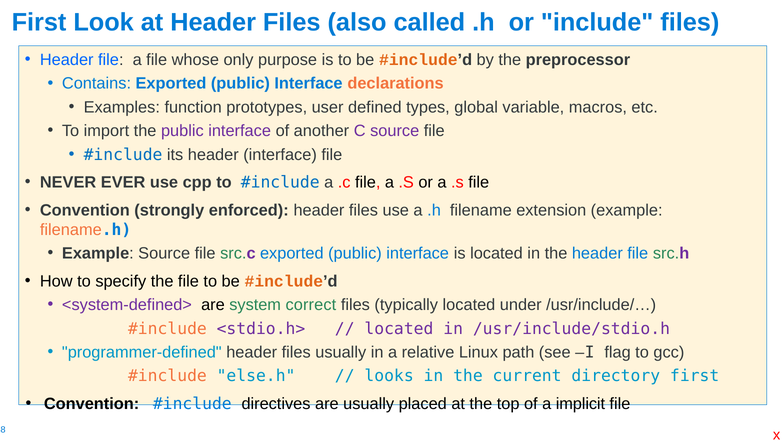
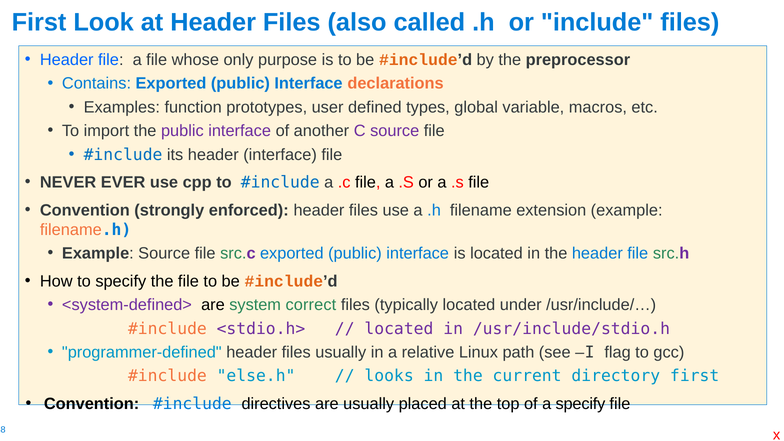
a implicit: implicit -> specify (580, 404)
